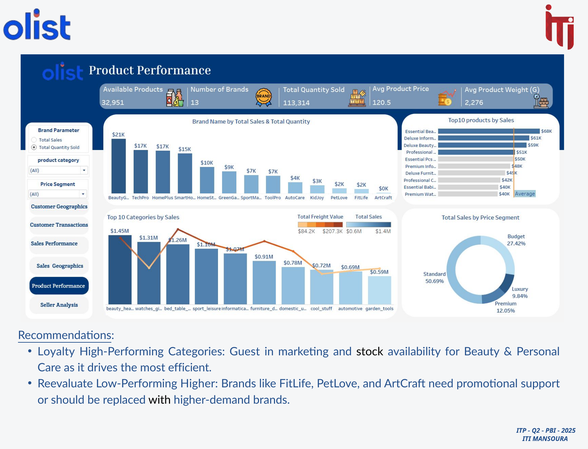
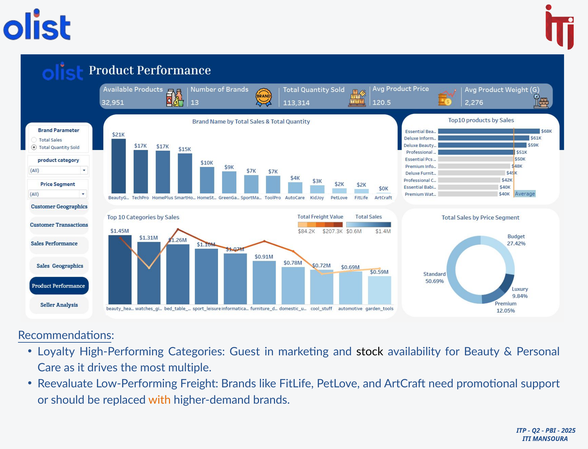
efficient: efficient -> multiple (190, 368)
Higher: Higher -> Freight (199, 384)
with colour: black -> orange (160, 400)
